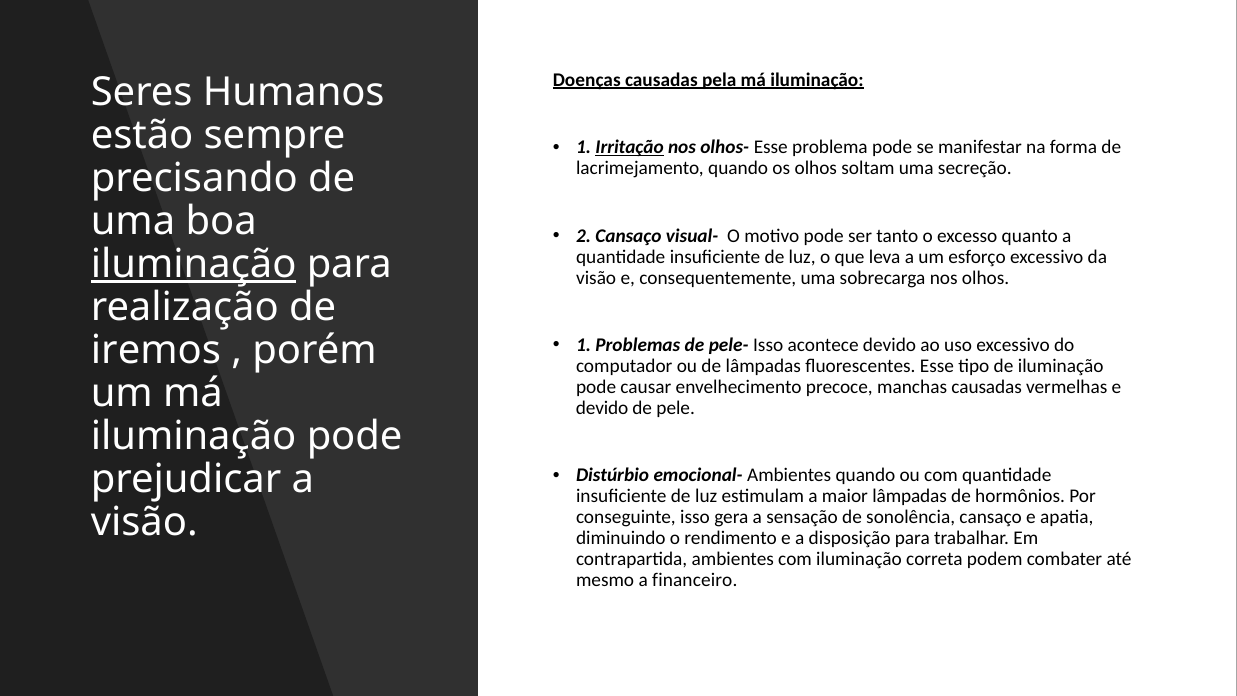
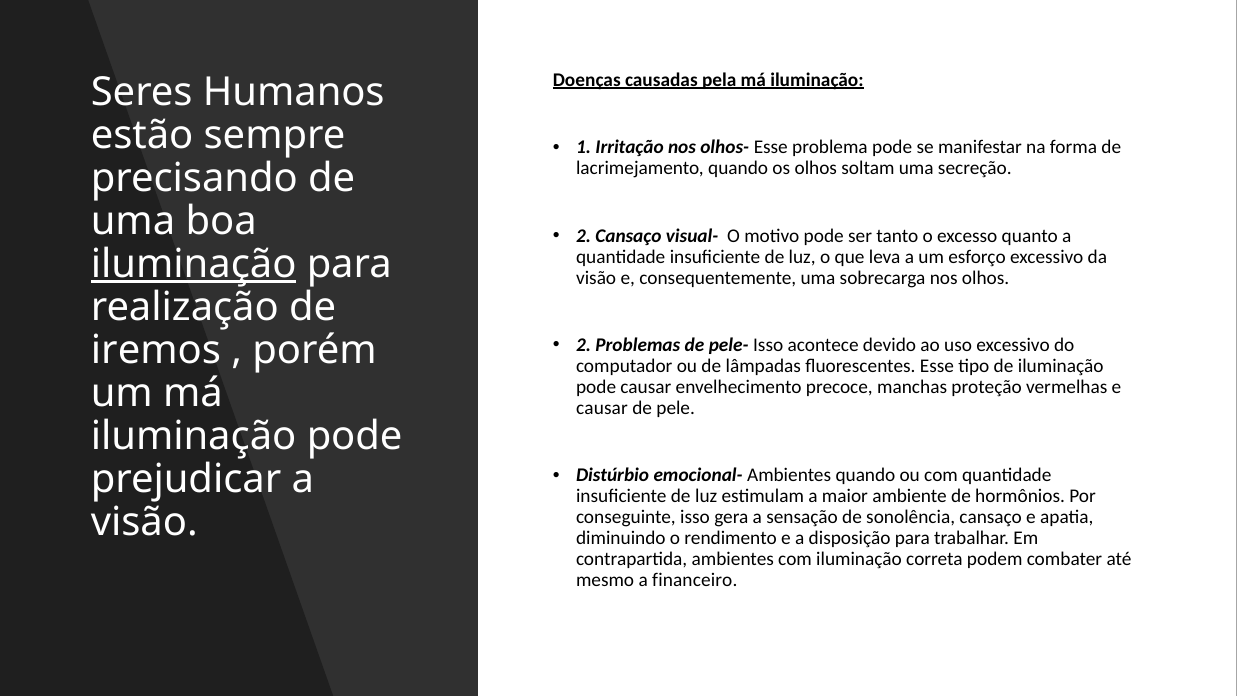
Irritação underline: present -> none (630, 147)
1: 1 -> 2 (584, 345)
manchas causadas: causadas -> proteção (987, 387)
devido: devido -> causar (602, 408)
maior lâmpadas: lâmpadas -> ambiente (910, 496)
